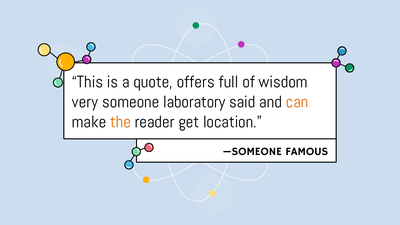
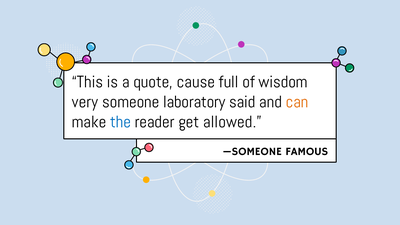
offers: offers -> cause (196, 82)
the colour: orange -> blue (121, 122)
location: location -> allowed (232, 122)
